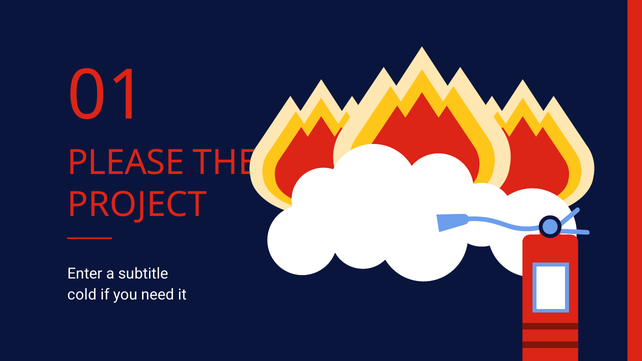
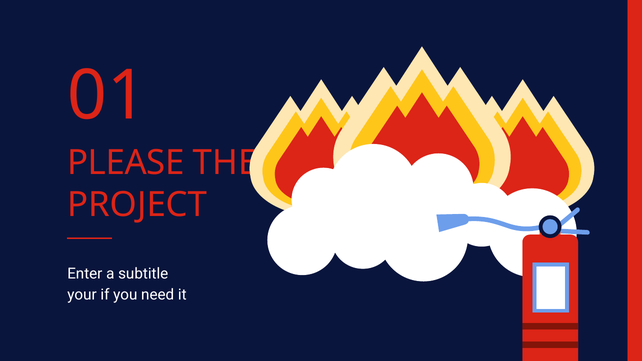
cold: cold -> your (82, 295)
